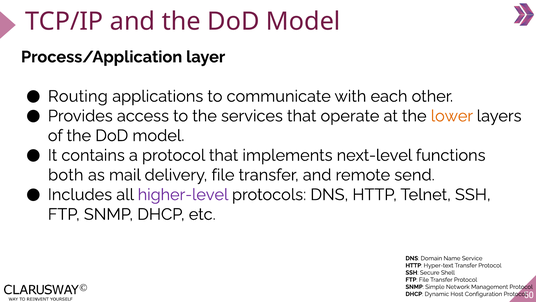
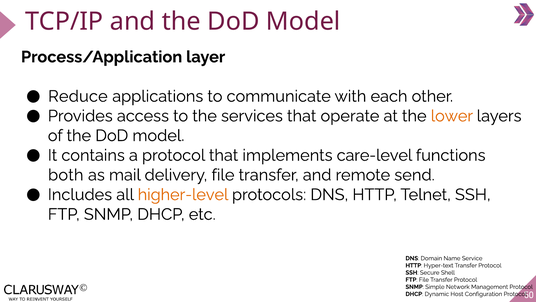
Routing: Routing -> Reduce (78, 96)
next-level: next-level -> care-level (374, 155)
higher-level colour: purple -> orange (183, 194)
